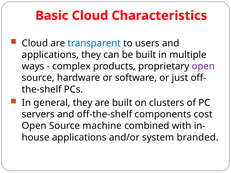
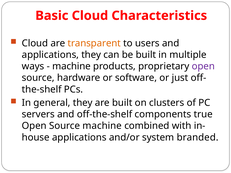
transparent colour: blue -> orange (94, 43)
complex: complex -> machine (72, 66)
cost: cost -> true (203, 114)
